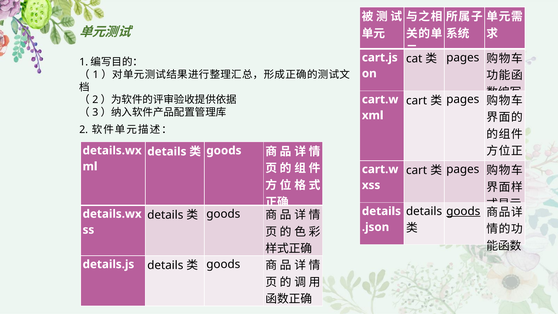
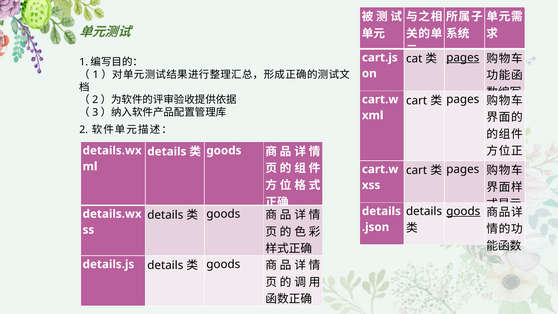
pages underline: none -> present (463, 58)
